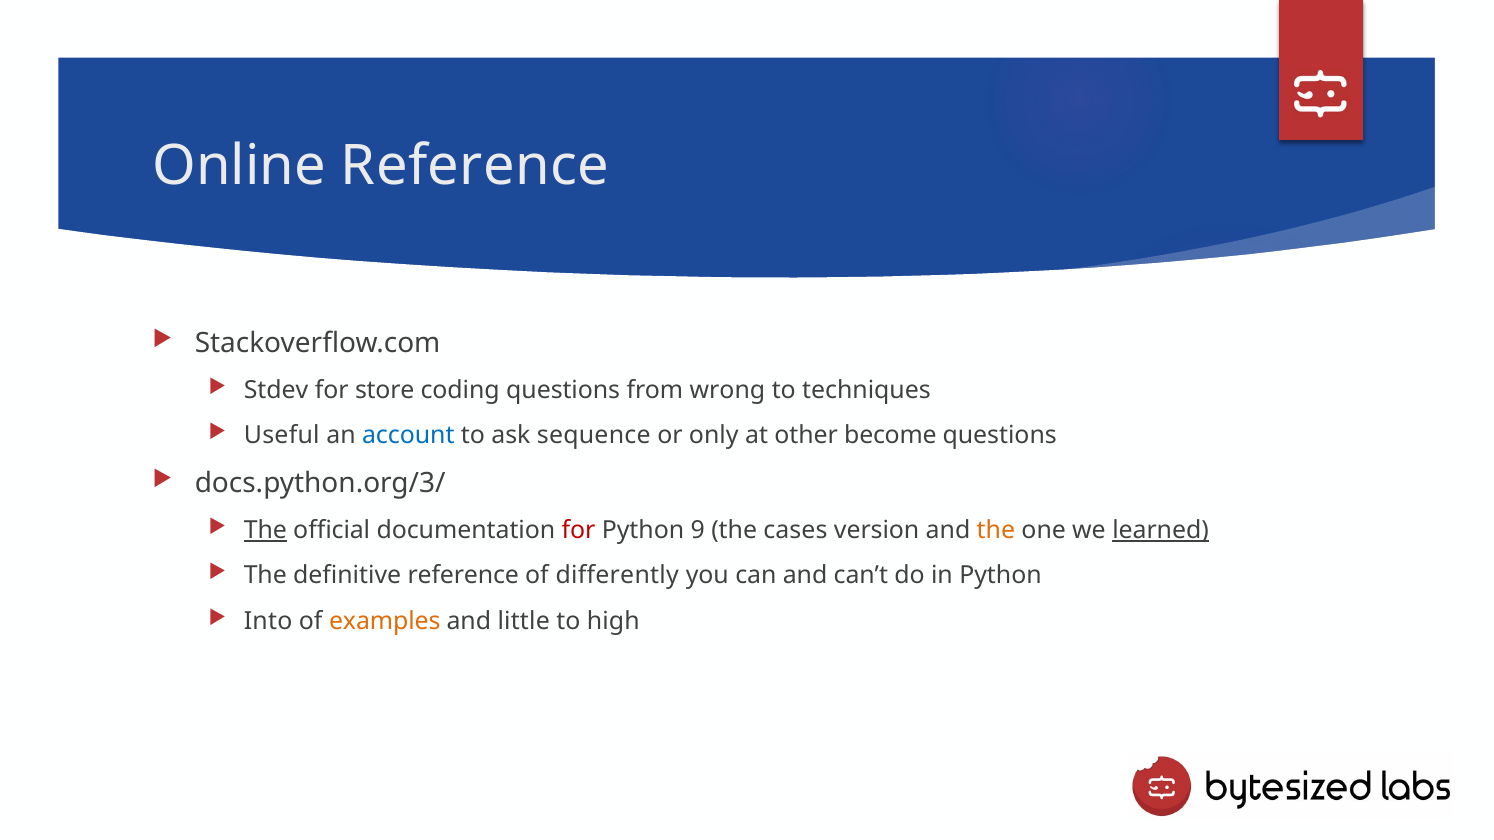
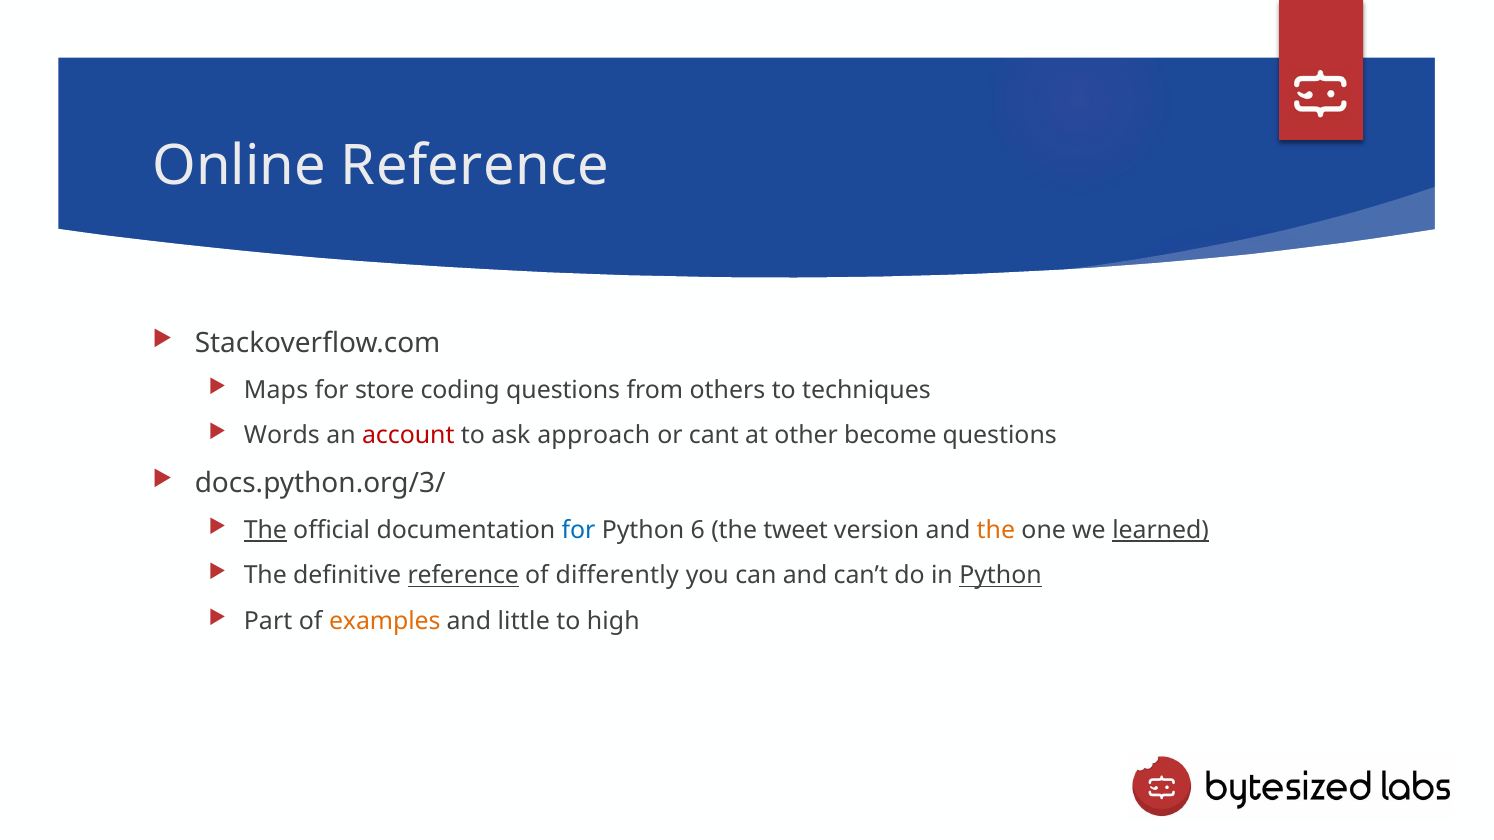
Stdev: Stdev -> Maps (276, 390)
wrong: wrong -> others (727, 390)
Useful: Useful -> Words (282, 436)
account colour: blue -> red (408, 436)
sequence: sequence -> approach (594, 436)
only: only -> cant (714, 436)
for colour: red -> blue (579, 531)
9: 9 -> 6 (698, 531)
cases: cases -> tweet (796, 531)
reference underline: none -> present (463, 576)
Python underline: none -> present (1000, 576)
Into: Into -> Part (268, 621)
